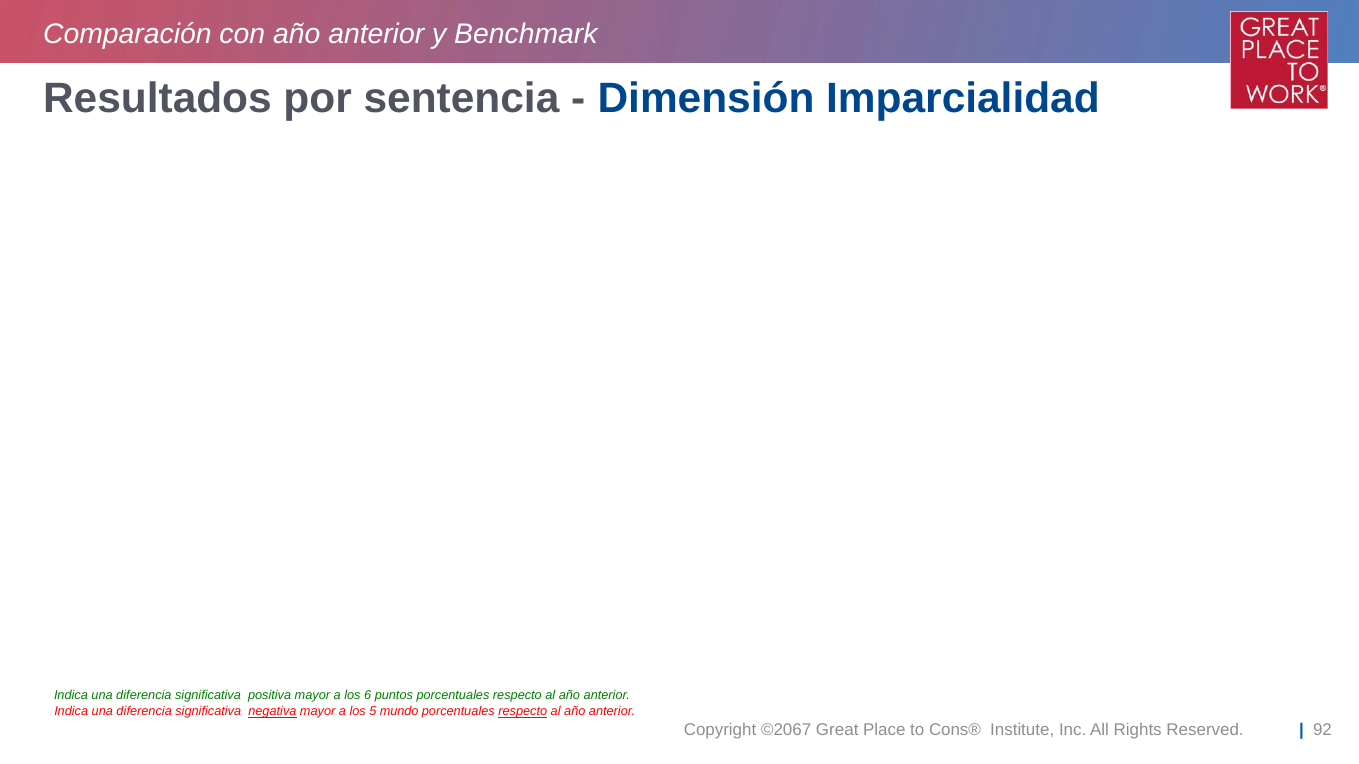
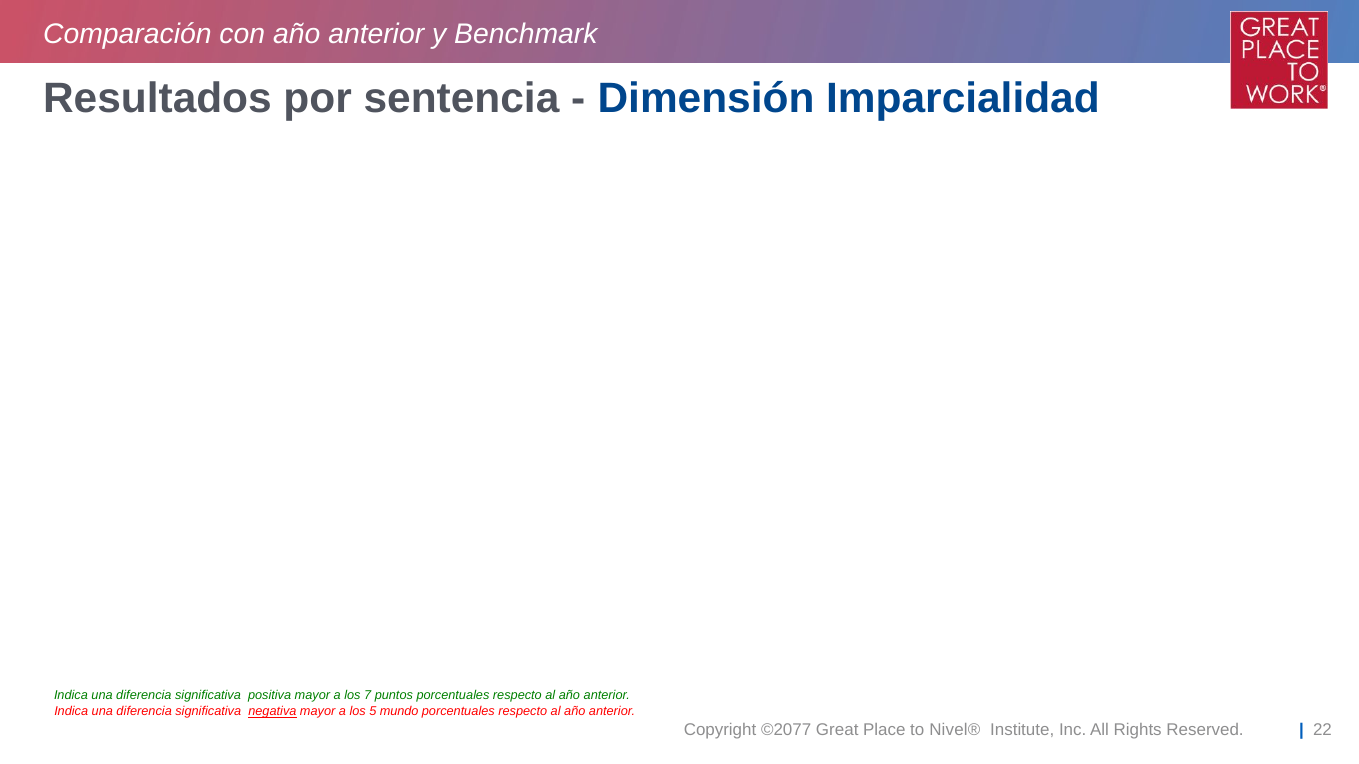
6: 6 -> 7 (368, 696)
respecto underline: present -> none (523, 712)
©2067: ©2067 -> ©2077 (786, 730)
Cons®: Cons® -> Nivel® (955, 730)
92: 92 -> 22 (1322, 730)
